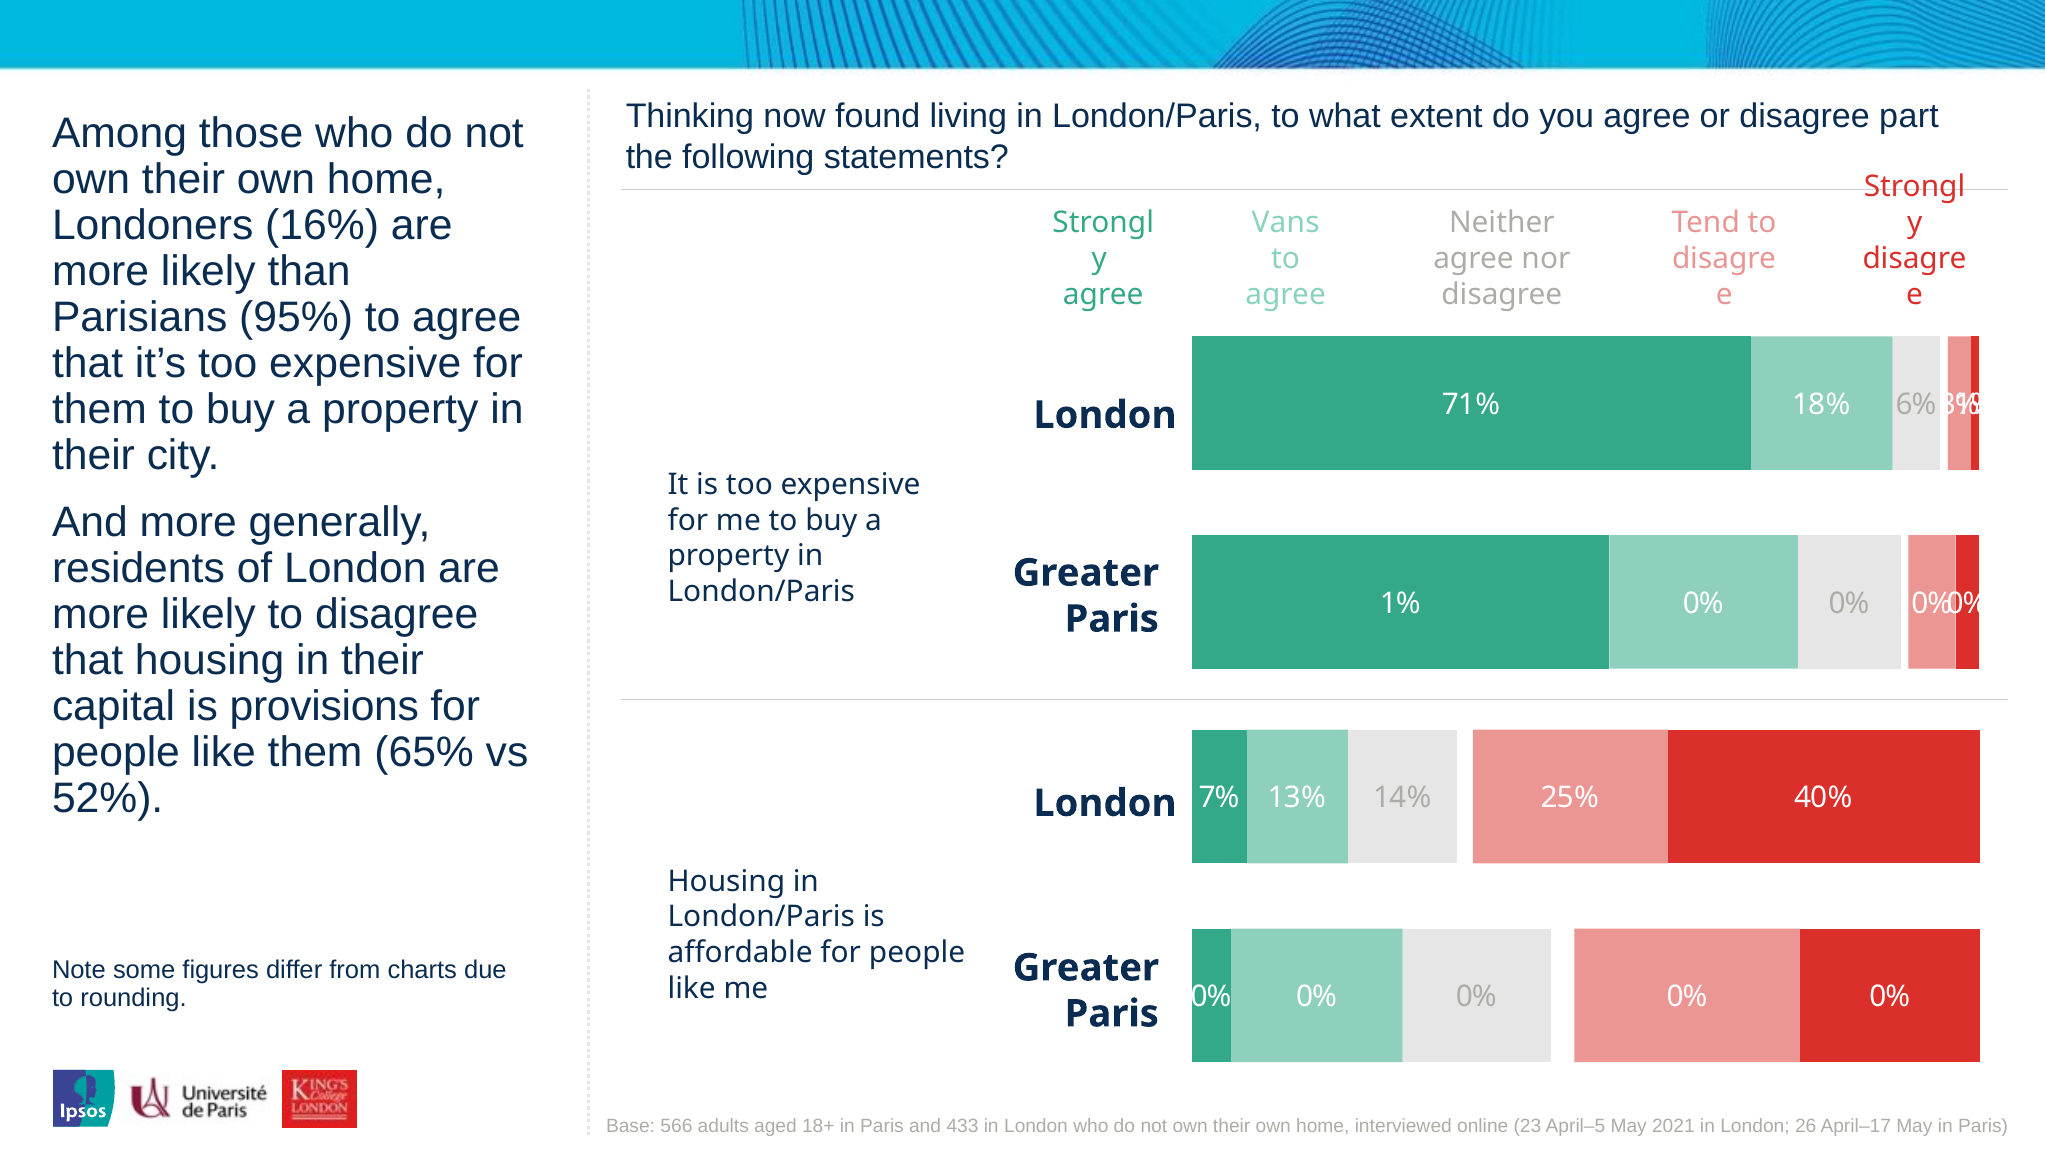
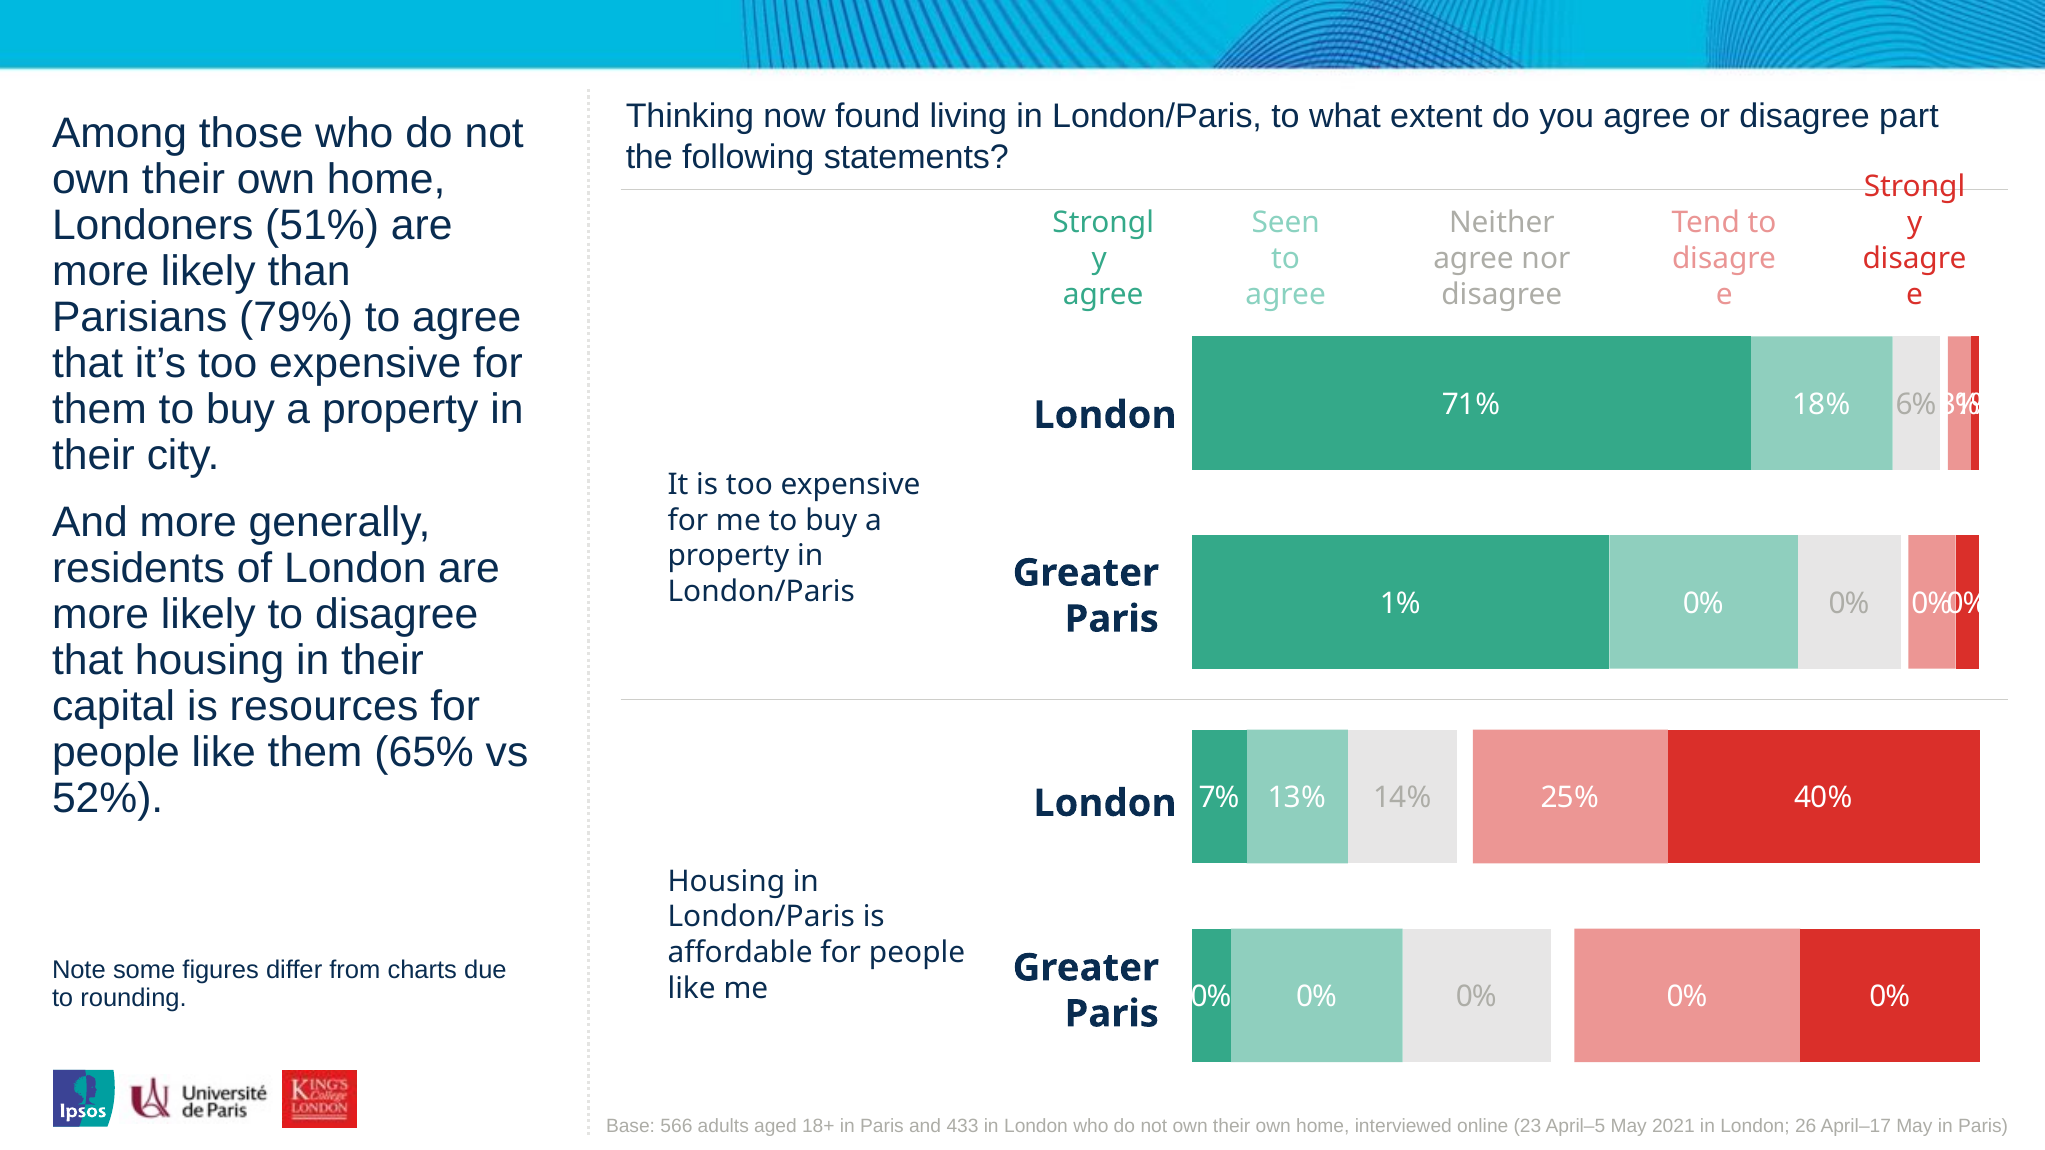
16%: 16% -> 51% (322, 225)
Vans: Vans -> Seen (1286, 223)
95%: 95% -> 79% (296, 317)
provisions: provisions -> resources (324, 707)
